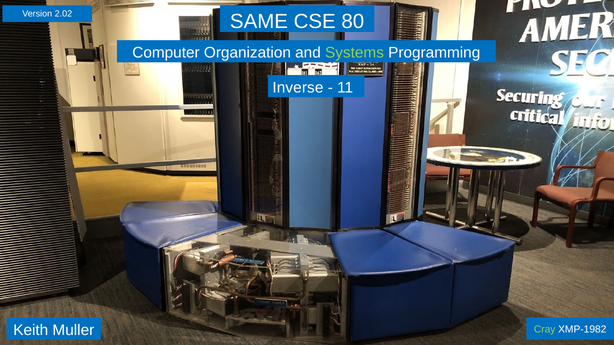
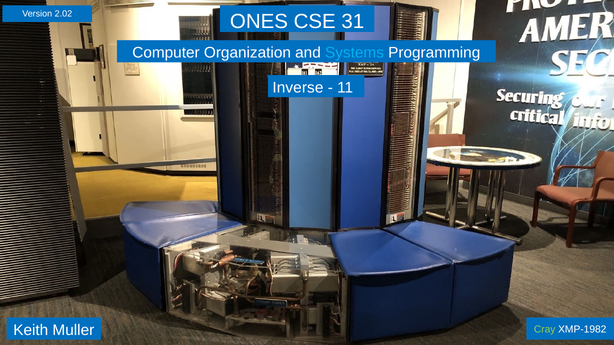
SAME: SAME -> ONES (259, 21)
80: 80 -> 31 (353, 21)
Systems colour: light green -> light blue (355, 53)
